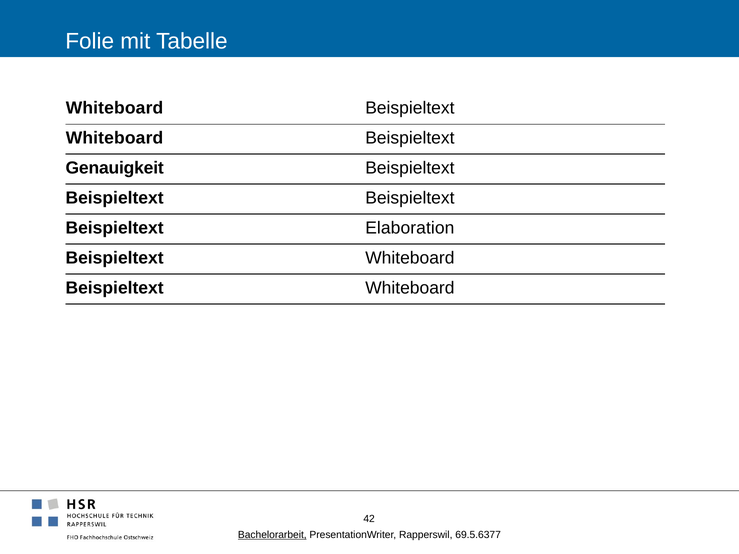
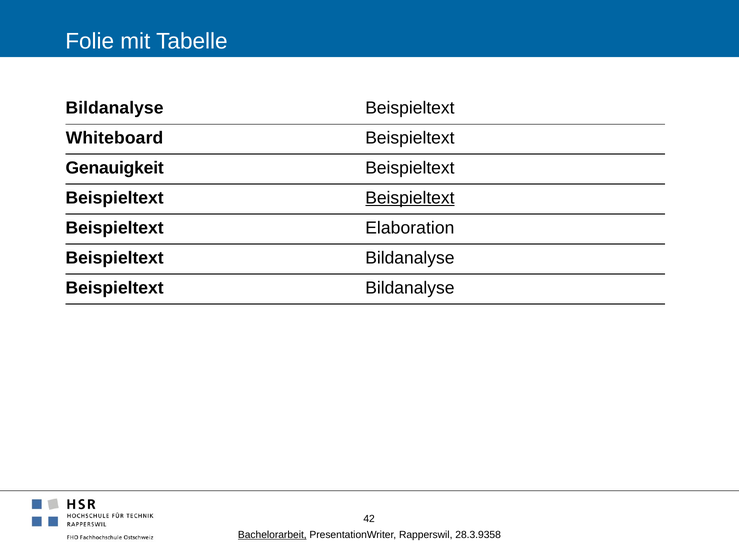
Whiteboard: Whiteboard -> Bildanalyse (115, 108)
Beispieltext underline: none -> present (410, 198)
Whiteboard: Whiteboard -> Bildanalyse (410, 258)
Whiteboard: Whiteboard -> Bildanalyse (410, 288)
69.5.6377: 69.5.6377 -> 28.3.9358 (478, 535)
